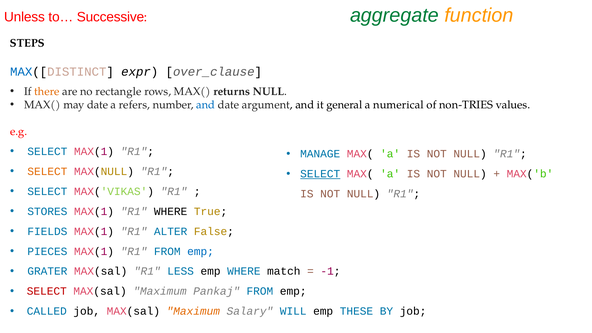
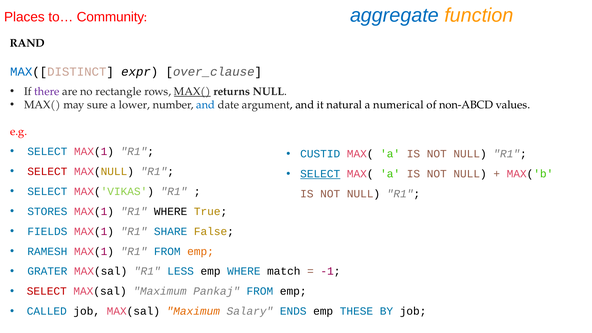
Unless: Unless -> Places (24, 17)
Successive: Successive -> Community (110, 17)
aggregate colour: green -> blue (394, 15)
STEPS: STEPS -> RAND (27, 43)
there colour: orange -> purple (47, 91)
MAX( underline: none -> present (192, 91)
may date: date -> sure (98, 105)
refers: refers -> lower (134, 105)
general: general -> natural (344, 105)
non-TRIES: non-TRIES -> non-ABCD (466, 105)
MANAGE: MANAGE -> CUSTID (320, 154)
SELECT colour: orange -> red (47, 171)
ALTER: ALTER -> SHARE (171, 231)
PIECES: PIECES -> RAMESH (47, 251)
emp colour: blue -> orange (201, 251)
WILL: WILL -> ENDS (293, 311)
